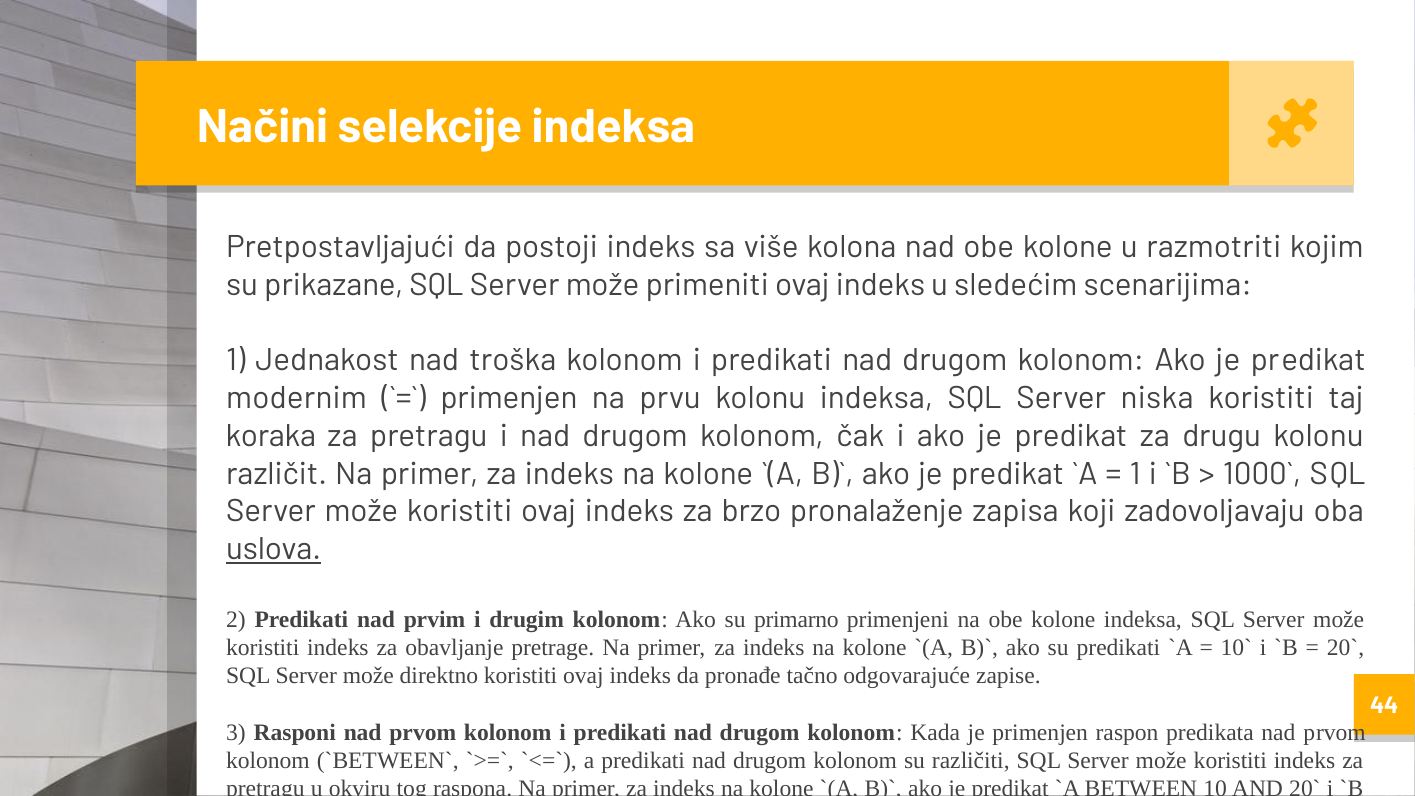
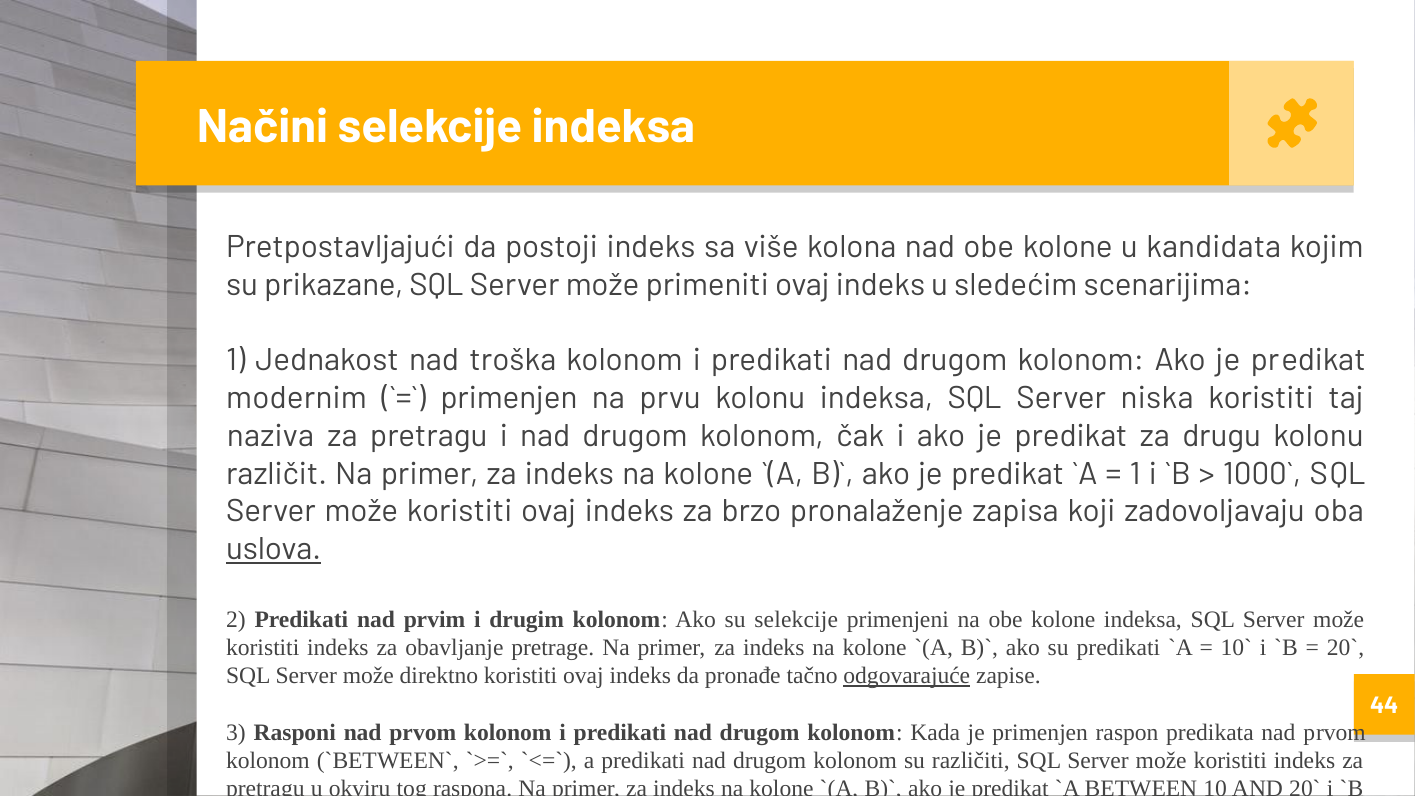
razmotriti: razmotriti -> kandidata (1214, 247)
koraka: koraka -> naziva (271, 436)
su primarno: primarno -> selekcije (796, 619)
odgovarajuće underline: none -> present (907, 676)
